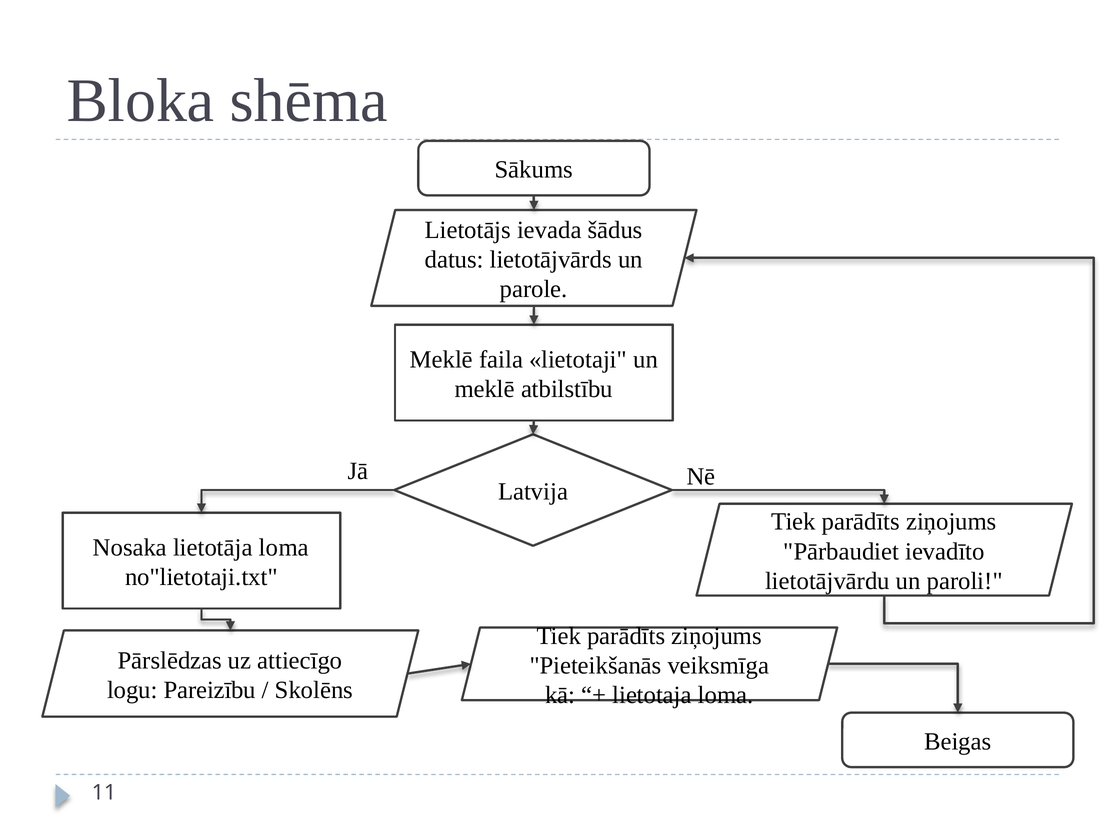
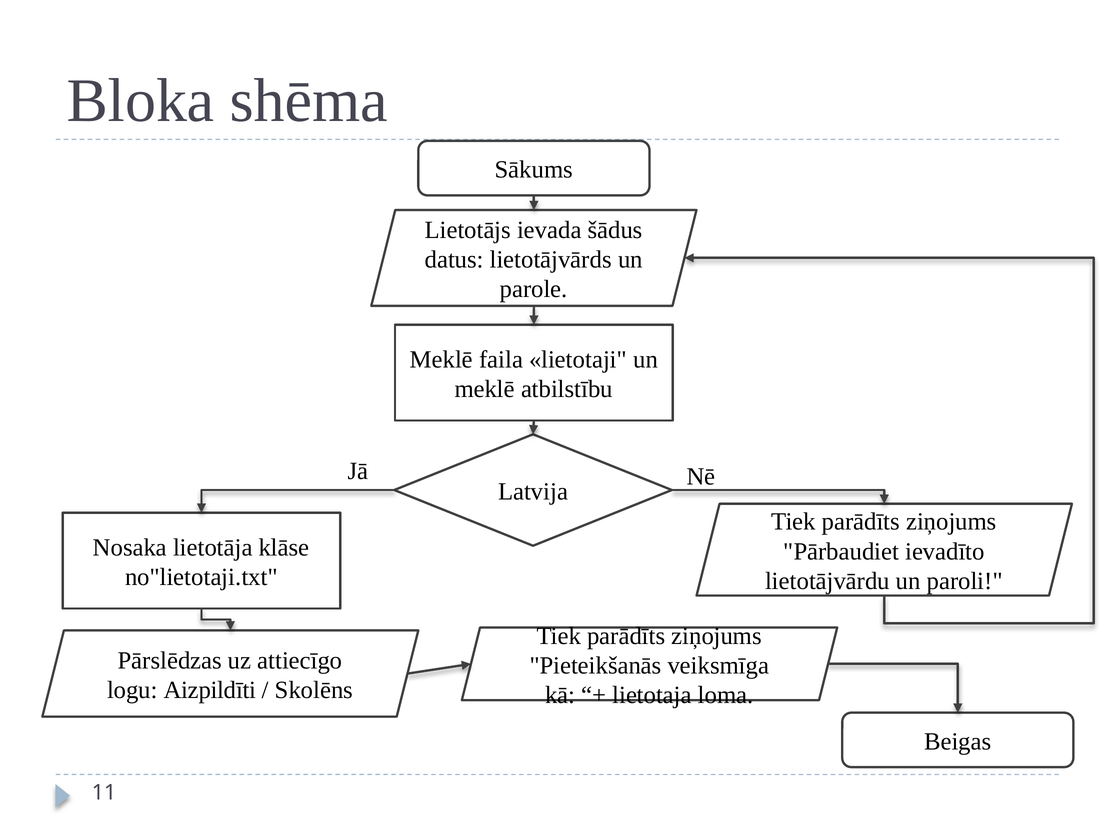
lietotāja loma: loma -> klāse (284, 548)
Pareizību: Pareizību -> Aizpildīti (210, 690)
